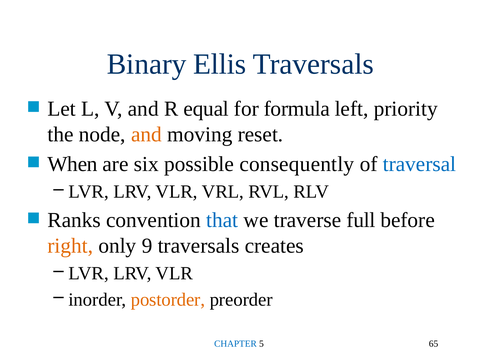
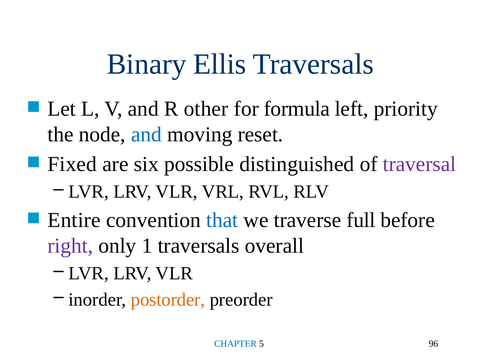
equal: equal -> other (206, 109)
and colour: orange -> blue (146, 134)
When: When -> Fixed (72, 164)
consequently: consequently -> distinguished (297, 164)
traversal colour: blue -> purple (419, 164)
Ranks: Ranks -> Entire (74, 220)
right colour: orange -> purple (70, 246)
9: 9 -> 1 (147, 246)
creates: creates -> overall (274, 246)
65: 65 -> 96 (434, 344)
